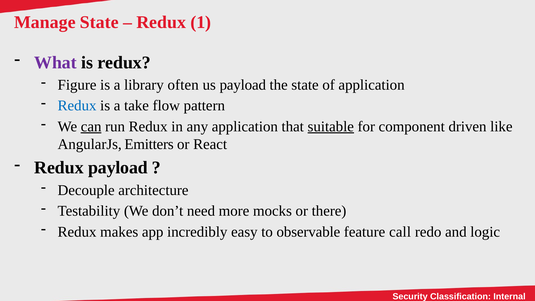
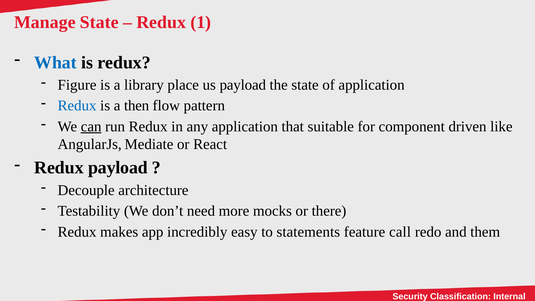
What colour: purple -> blue (56, 63)
often: often -> place (183, 85)
take: take -> then (137, 106)
suitable underline: present -> none (331, 127)
Emitters: Emitters -> Mediate (149, 144)
observable: observable -> statements (308, 232)
logic: logic -> them (485, 232)
